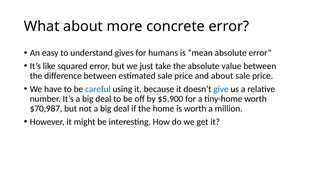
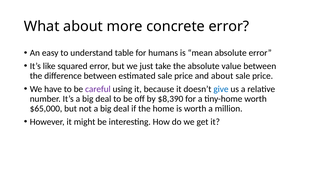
gives: gives -> table (124, 53)
careful colour: blue -> purple (98, 89)
$5,900: $5,900 -> $8,390 (171, 99)
$70,987: $70,987 -> $65,000 (46, 109)
